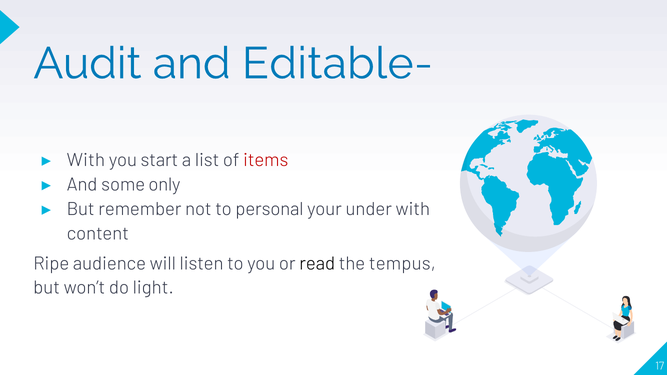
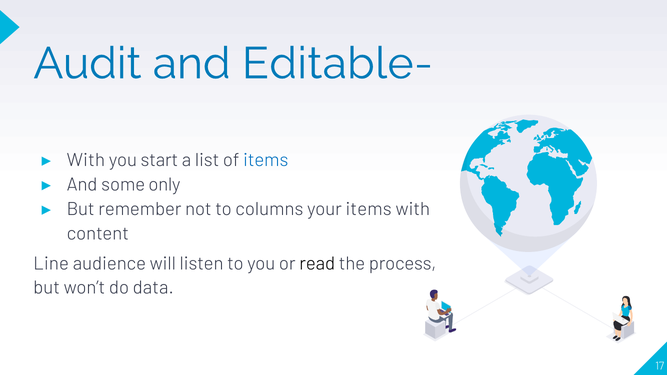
items colour: red -> blue (266, 160)
personal: personal -> columns (269, 209)
your under: under -> items (369, 209)
Ripe: Ripe -> Line (51, 264)
tempus: tempus -> process (403, 264)
light: light -> data (153, 288)
